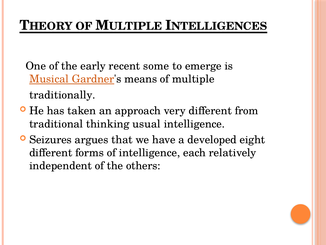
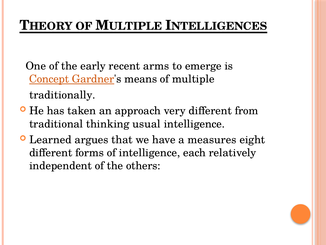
some: some -> arms (156, 66)
Musical: Musical -> Concept (49, 79)
Seizures: Seizures -> Learned (50, 139)
developed: developed -> measures (212, 139)
